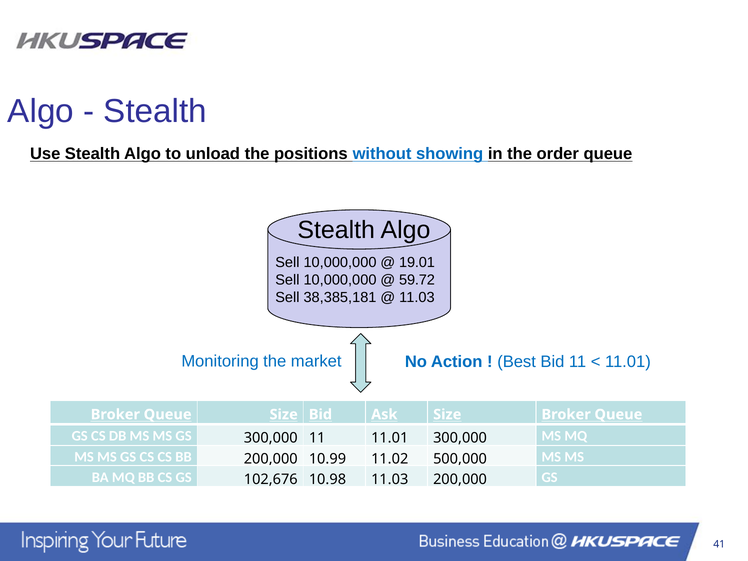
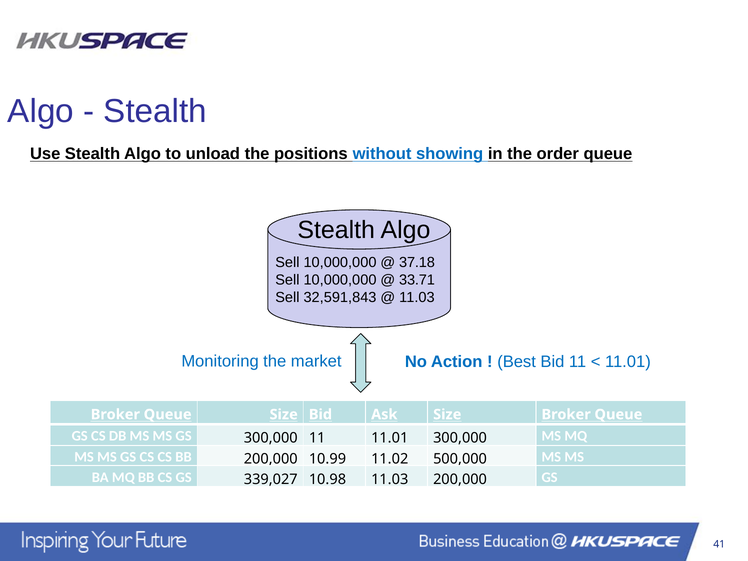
19.01: 19.01 -> 37.18 (417, 263)
59.72: 59.72 -> 33.71 (417, 280)
38,385,181: 38,385,181 -> 32,591,843 (340, 297)
102,676: 102,676 -> 339,027 (271, 479)
